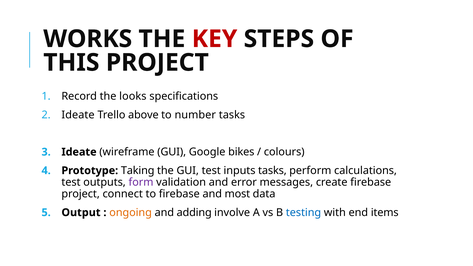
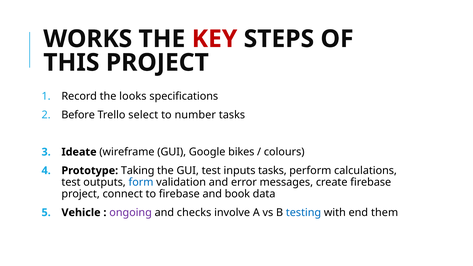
Ideate: Ideate -> Before (78, 115)
above: above -> select (143, 115)
form colour: purple -> blue (141, 182)
most: most -> book (237, 194)
Output: Output -> Vehicle (81, 213)
ongoing colour: orange -> purple (131, 213)
adding: adding -> checks (194, 213)
items: items -> them (385, 213)
